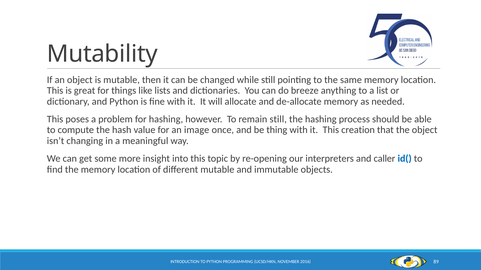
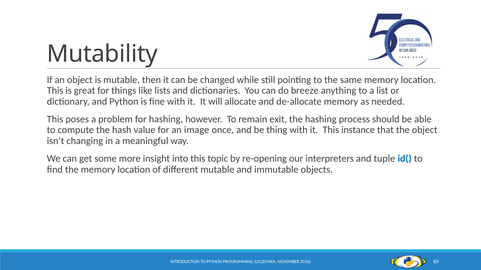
remain still: still -> exit (278, 119)
creation: creation -> instance (358, 130)
caller: caller -> tuple (384, 159)
